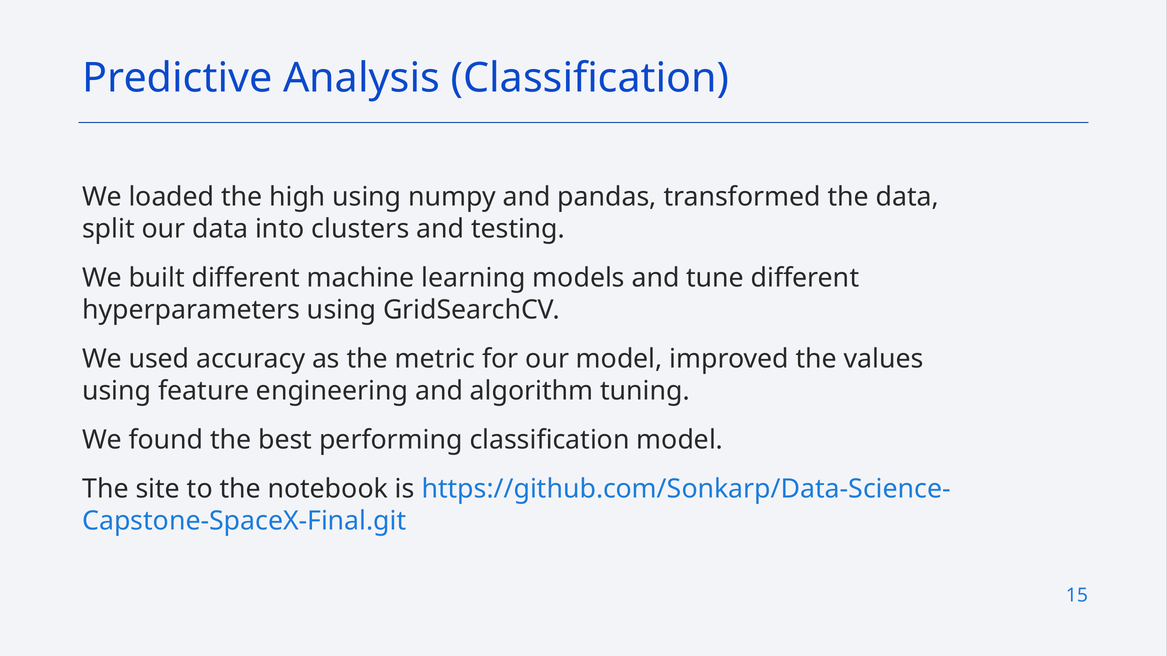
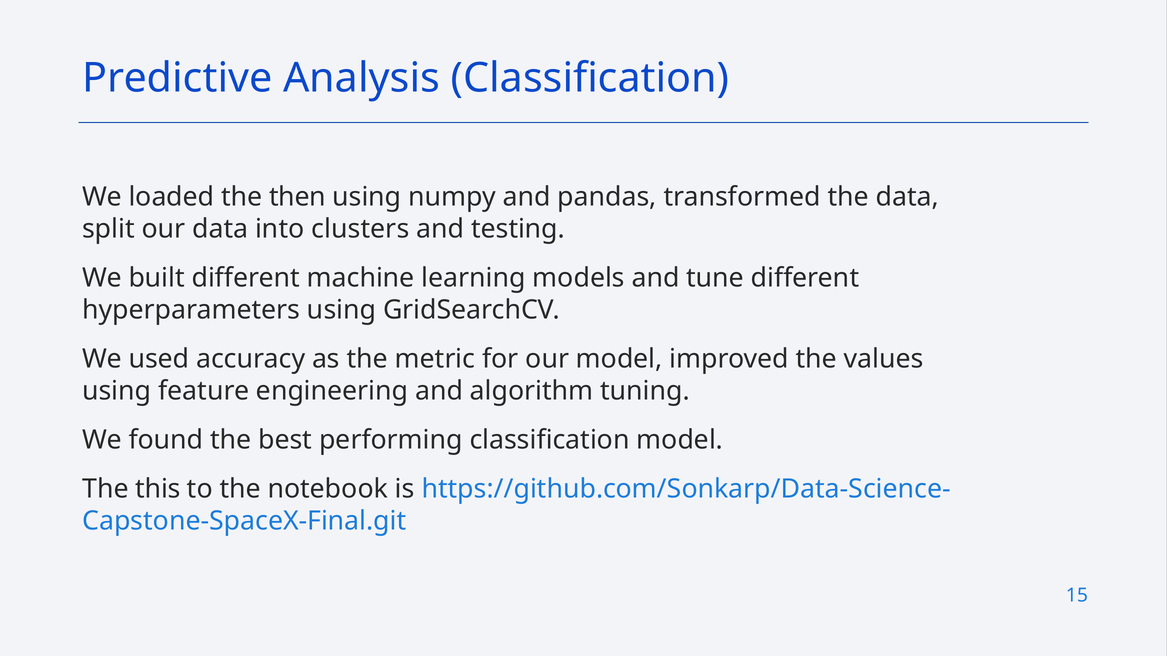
high: high -> then (298, 197)
site: site -> this (158, 489)
